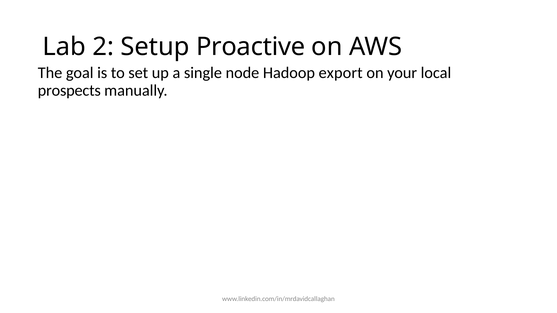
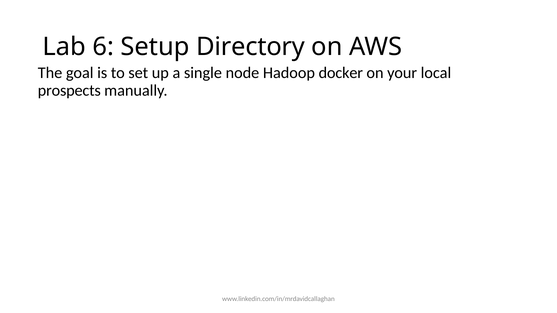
2: 2 -> 6 (103, 47)
Proactive: Proactive -> Directory (251, 47)
export: export -> docker (341, 73)
